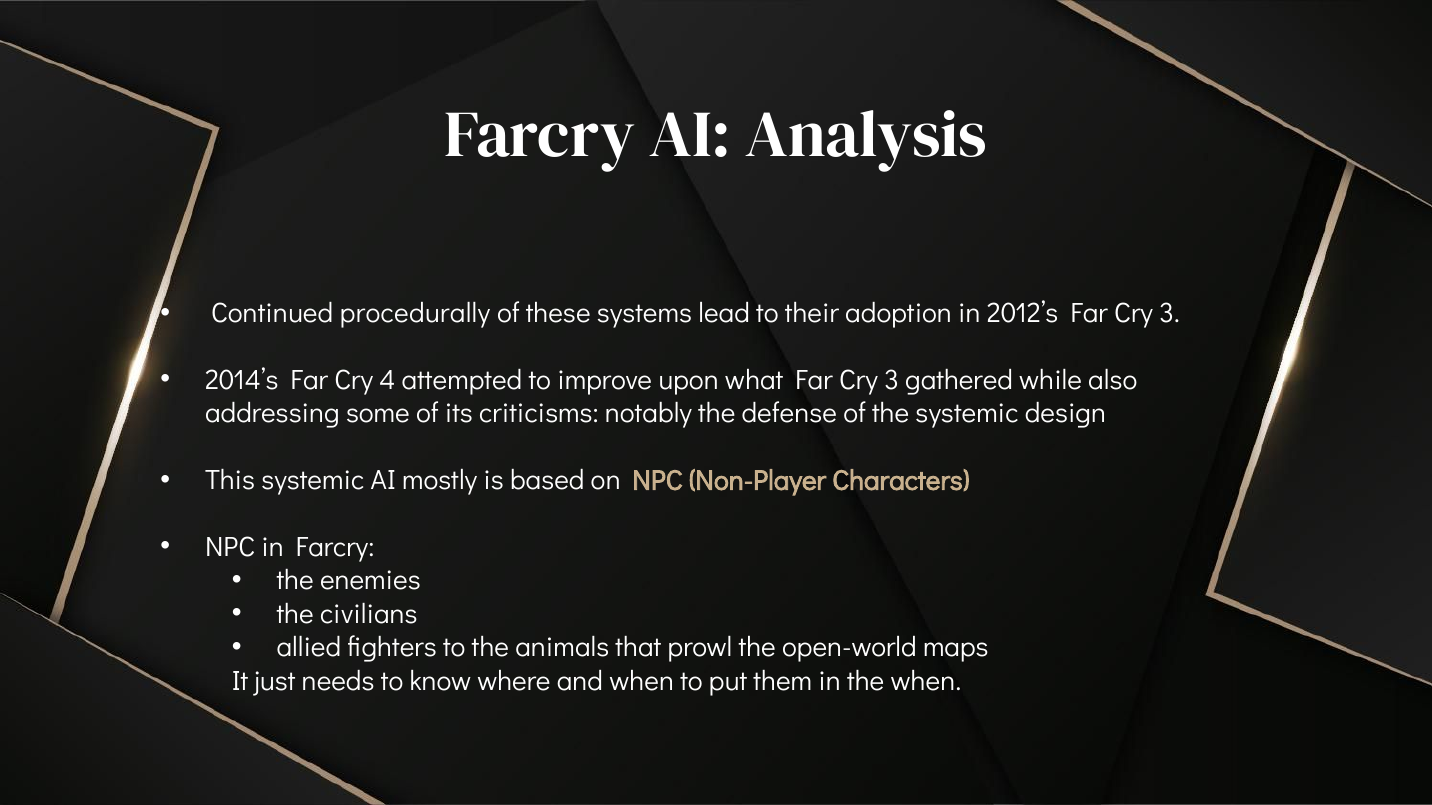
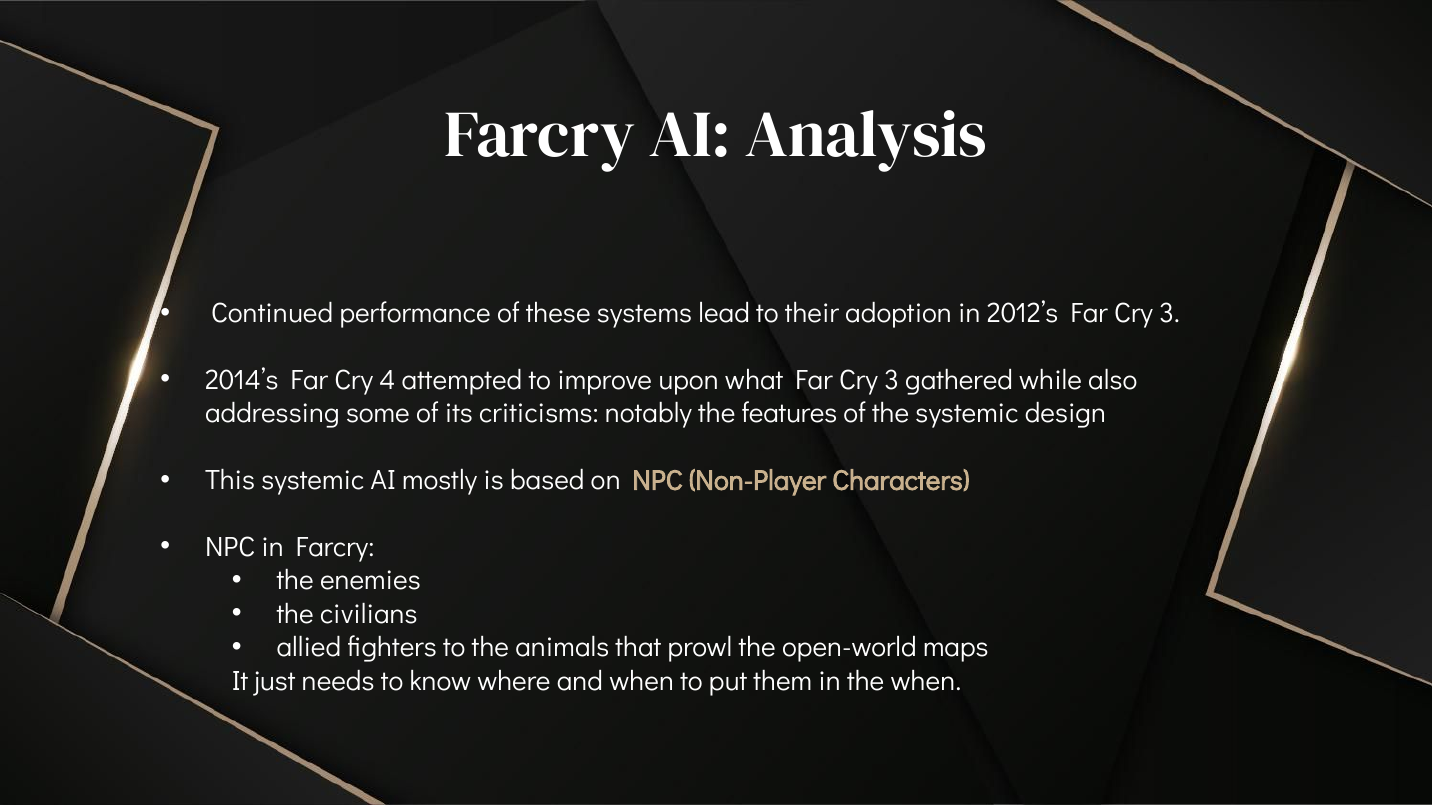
procedurally: procedurally -> performance (415, 314)
defense: defense -> features (789, 414)
